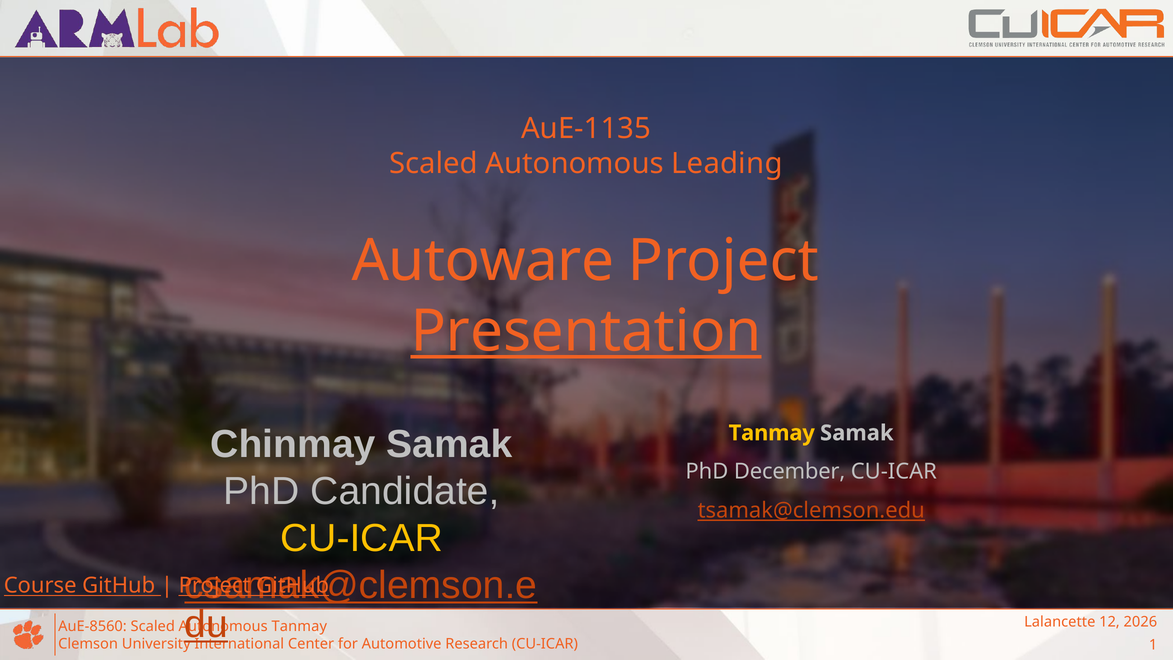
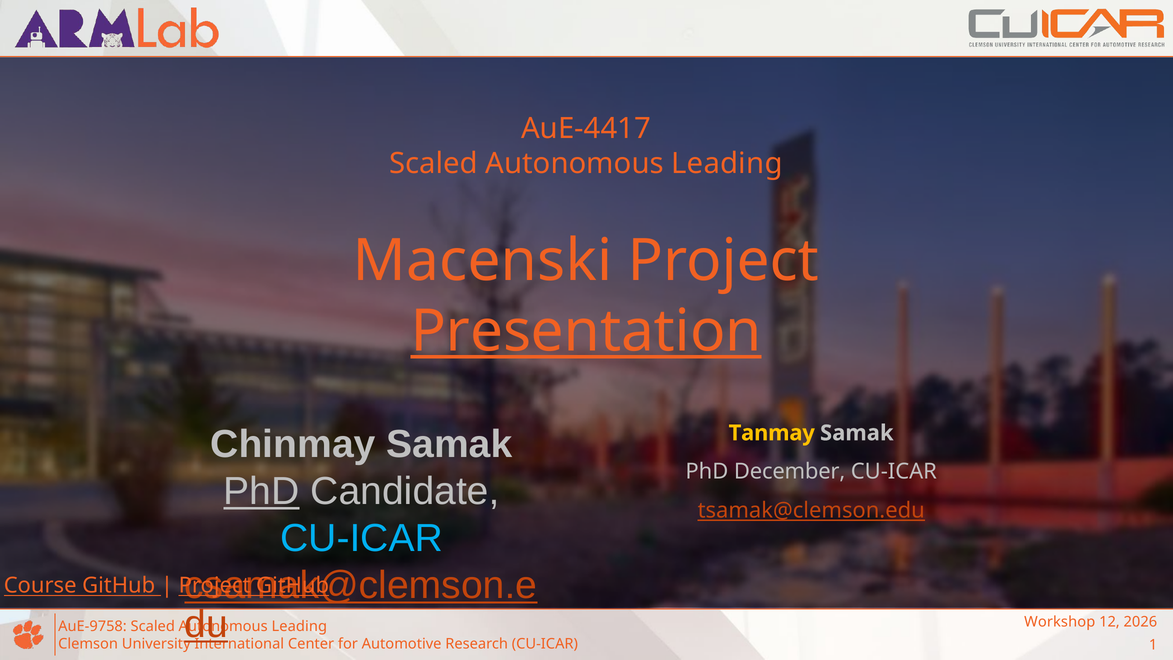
AuE-1135: AuE-1135 -> AuE-4417 (586, 128)
Autoware: Autoware -> Macenski (482, 261)
PhD underline: none -> present (261, 491)
CU-ICAR colour: yellow -> light blue (362, 538)
Lalancette: Lalancette -> Workshop (1060, 622)
AuE-8560: AuE-8560 -> AuE-9758 (92, 626)
Tanmay: Tanmay -> Leading (299, 626)
